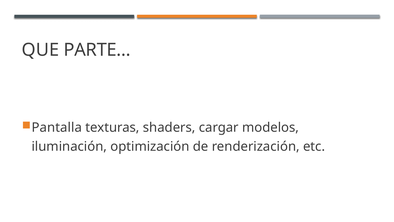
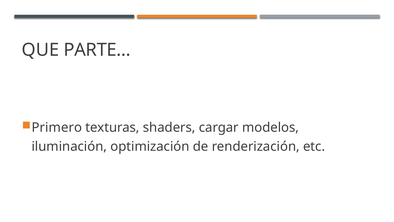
Pantalla: Pantalla -> Primero (57, 127)
